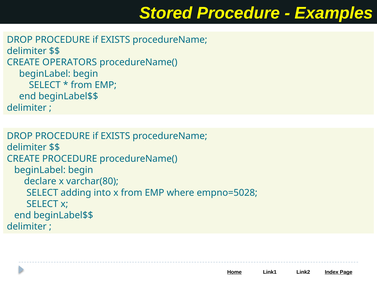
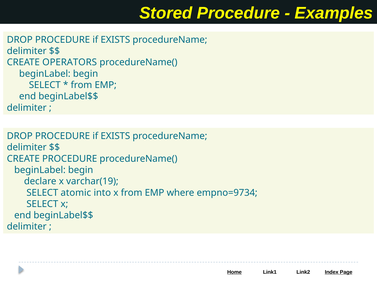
varchar(80: varchar(80 -> varchar(19 (92, 181)
adding: adding -> atomic (76, 192)
empno=5028: empno=5028 -> empno=9734 (227, 192)
